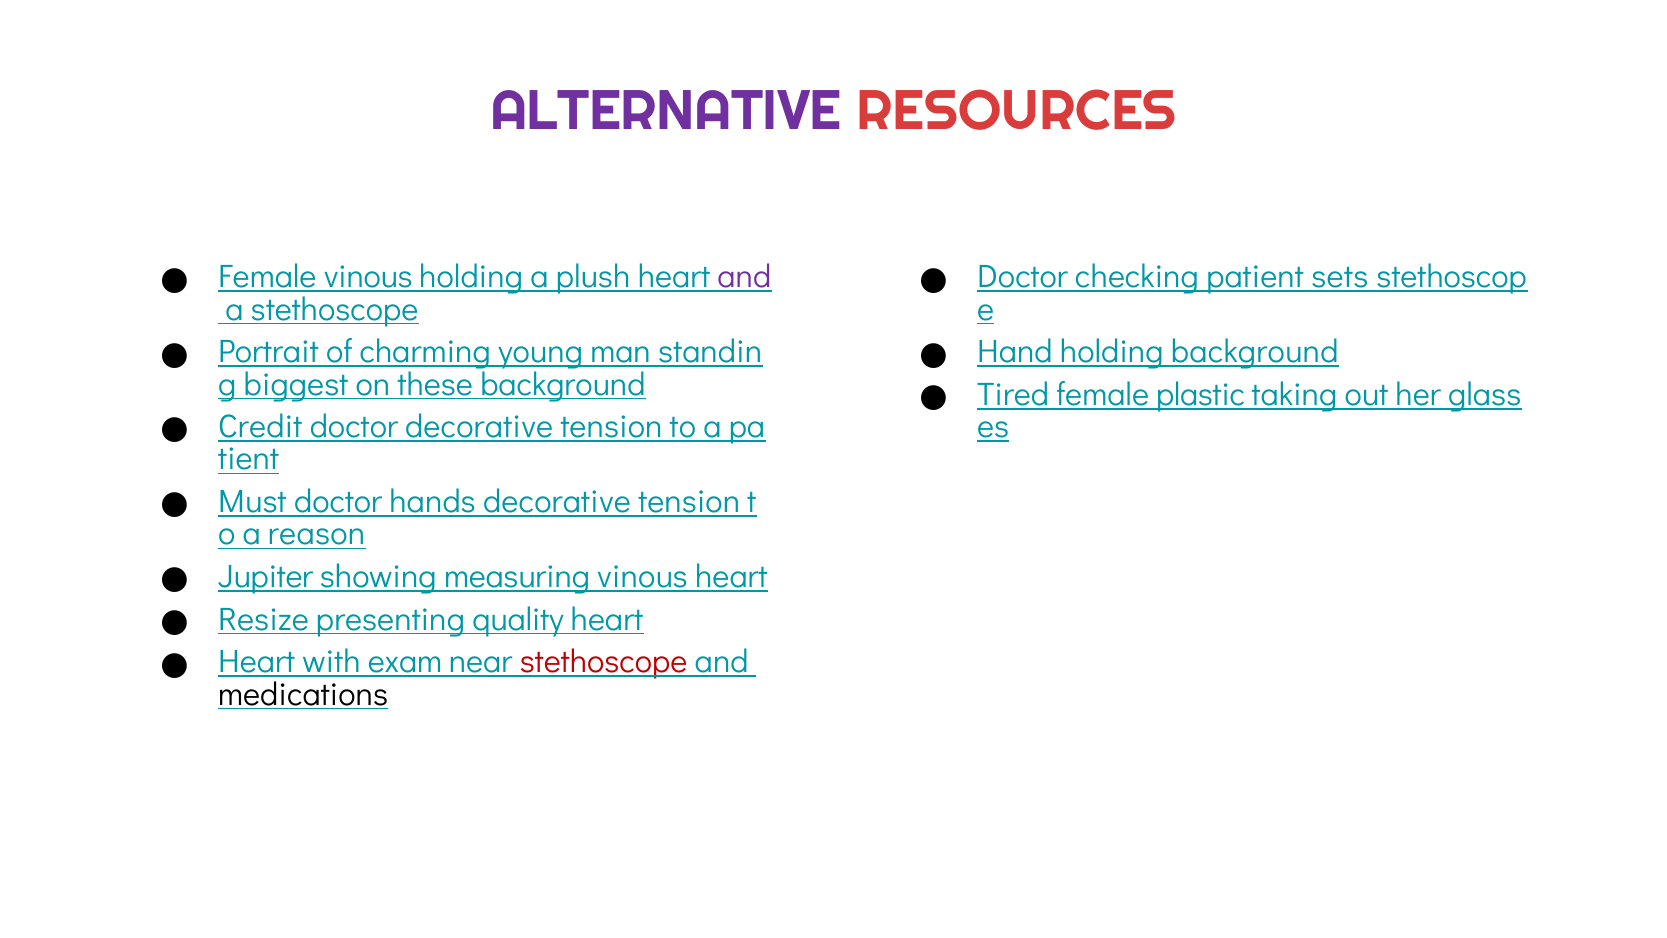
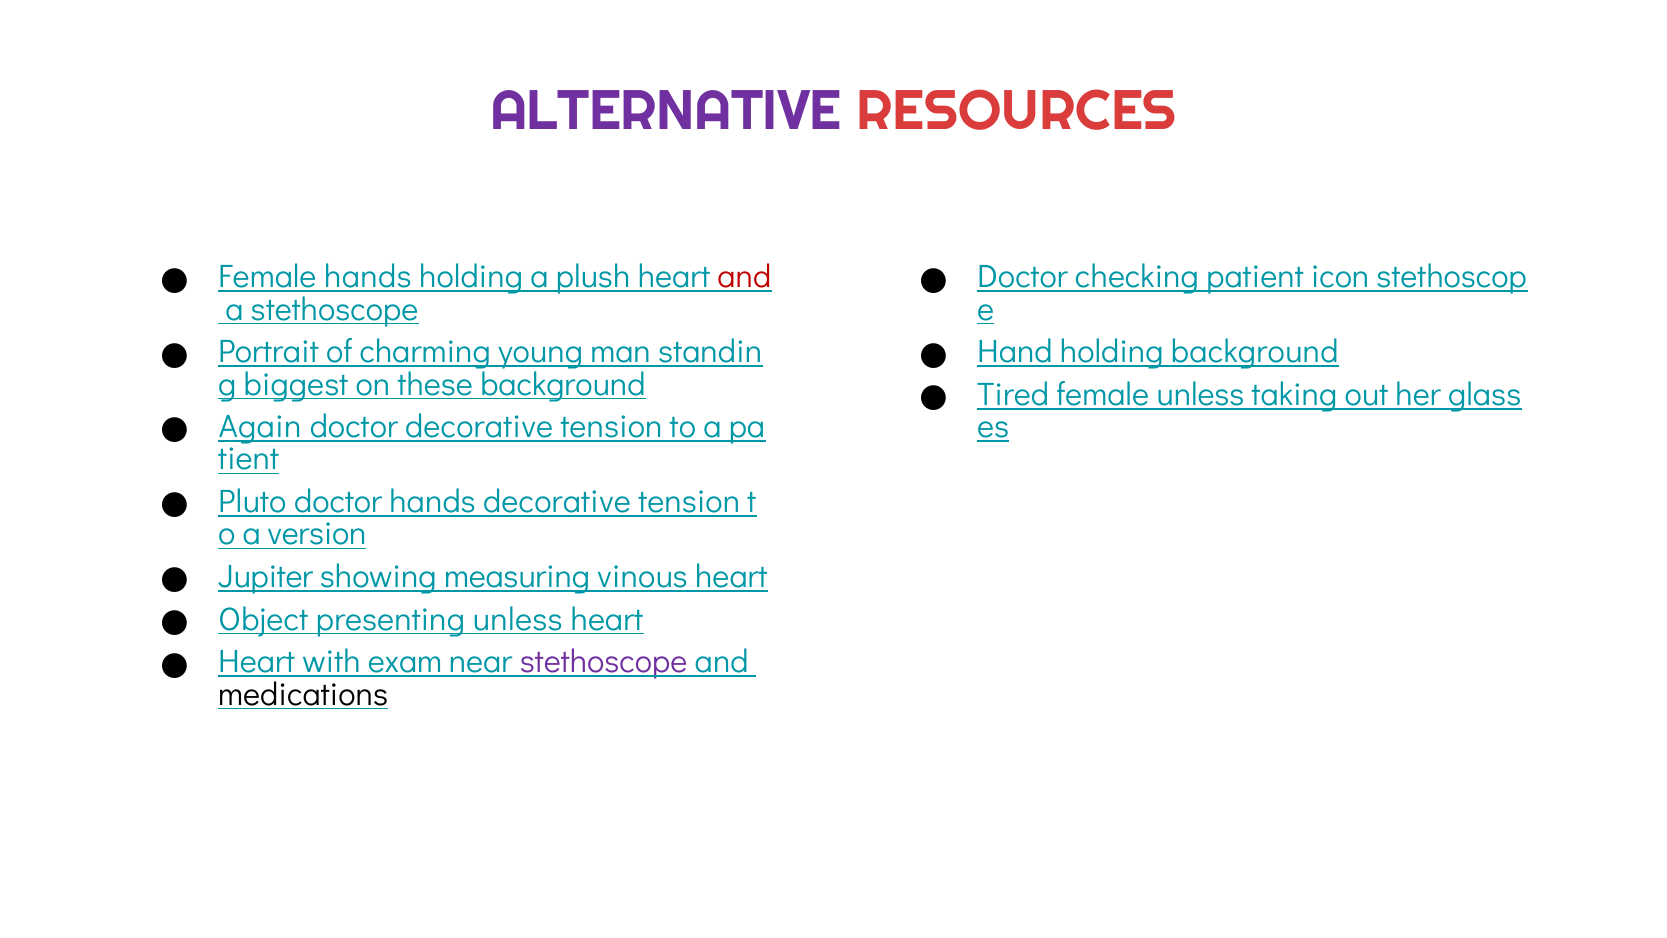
Female vinous: vinous -> hands (368, 277)
and colour: purple -> red (744, 277)
sets: sets -> icon (1340, 277)
female plastic: plastic -> unless (1200, 394)
Credit: Credit -> Again (260, 427)
Must: Must -> Pluto (252, 502)
reason: reason -> version (317, 534)
Resize: Resize -> Object (263, 619)
presenting quality: quality -> unless (518, 619)
stethoscope colour: red -> purple (604, 662)
